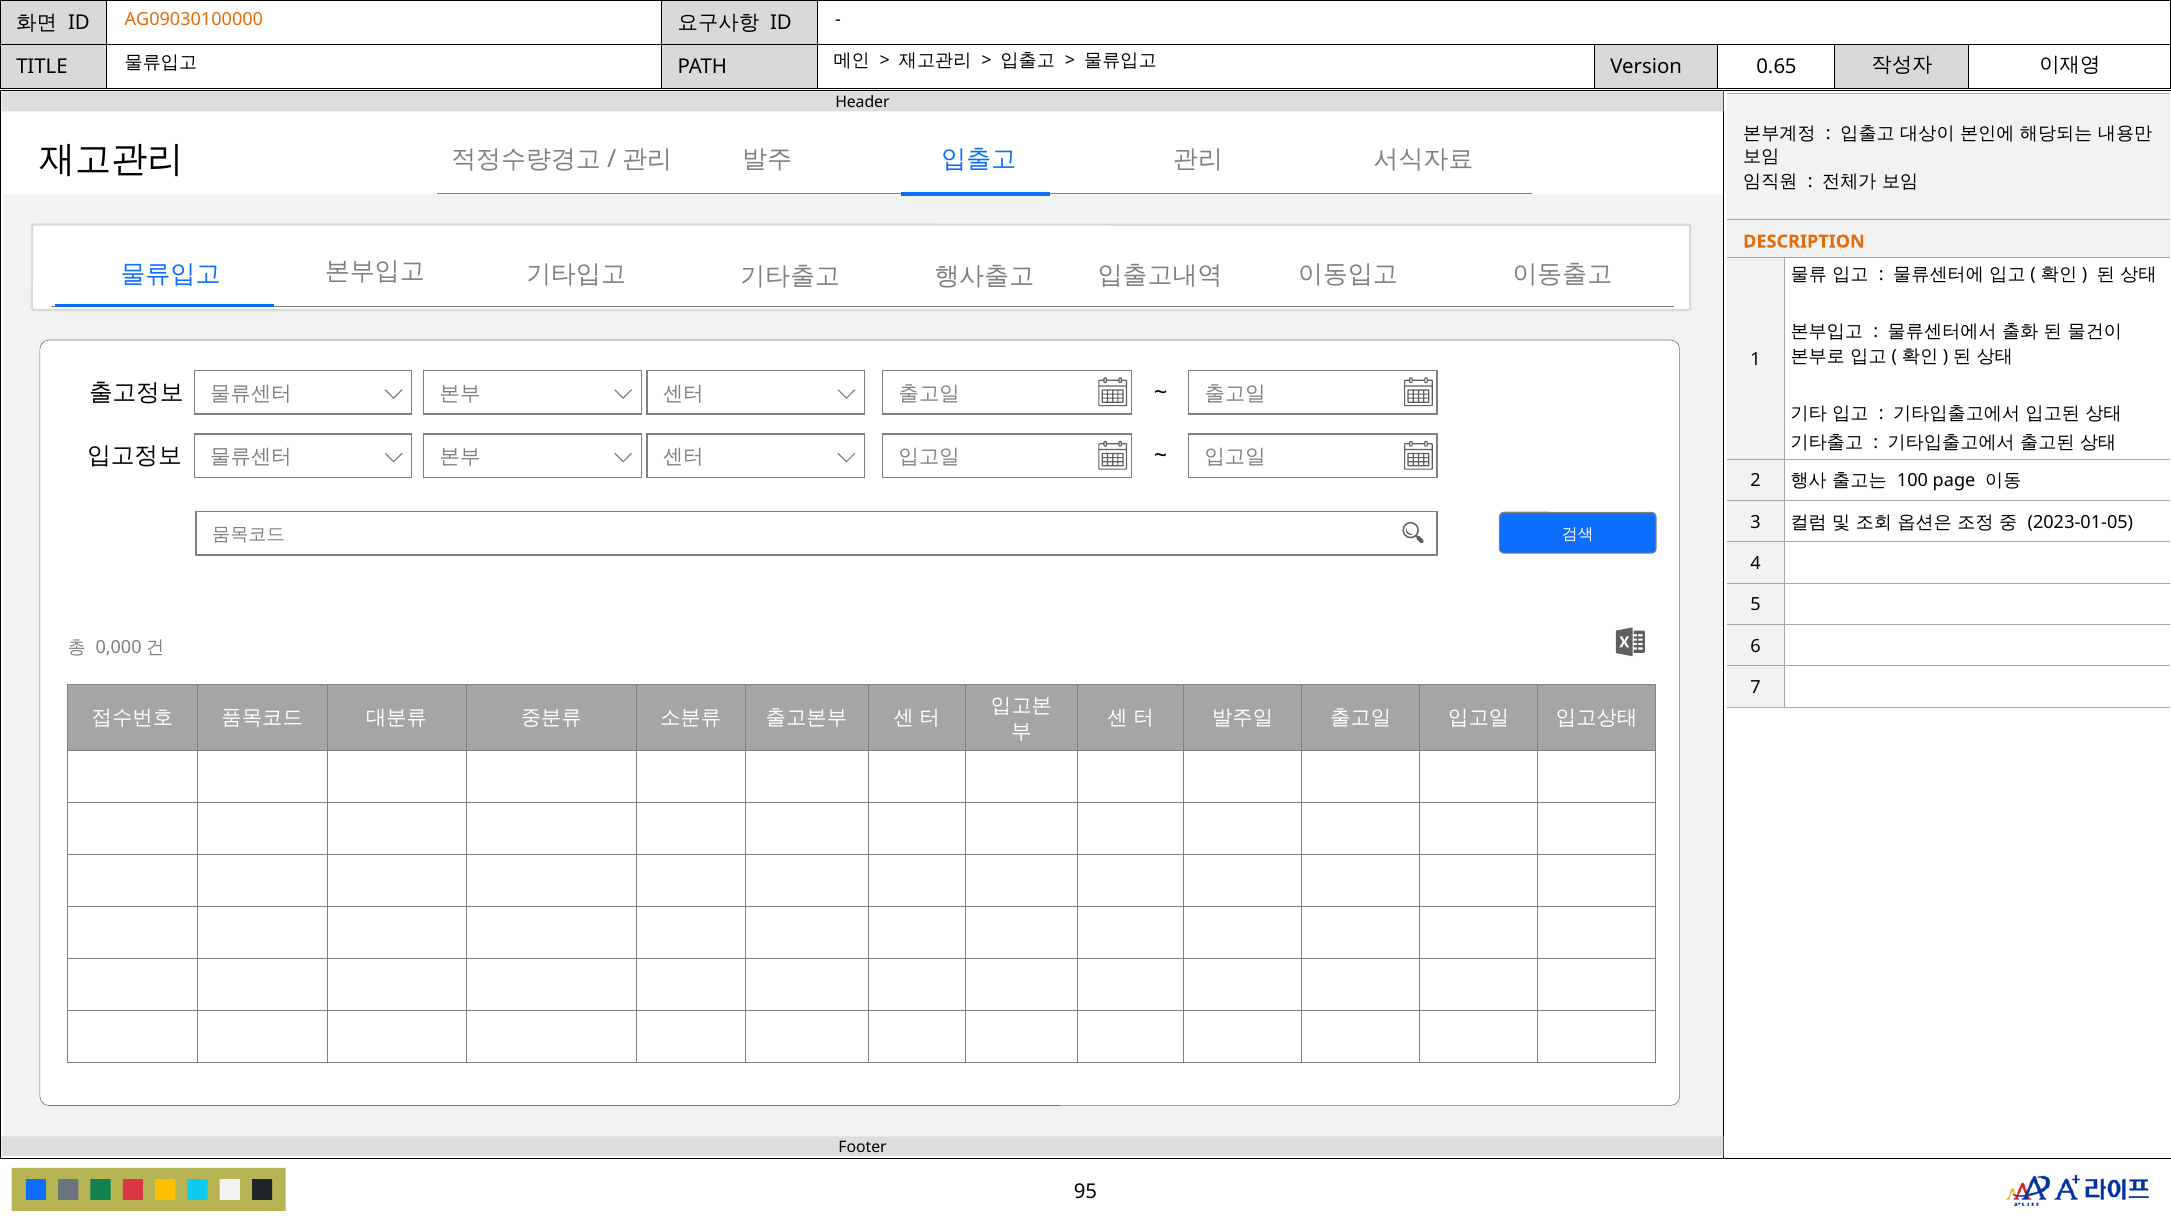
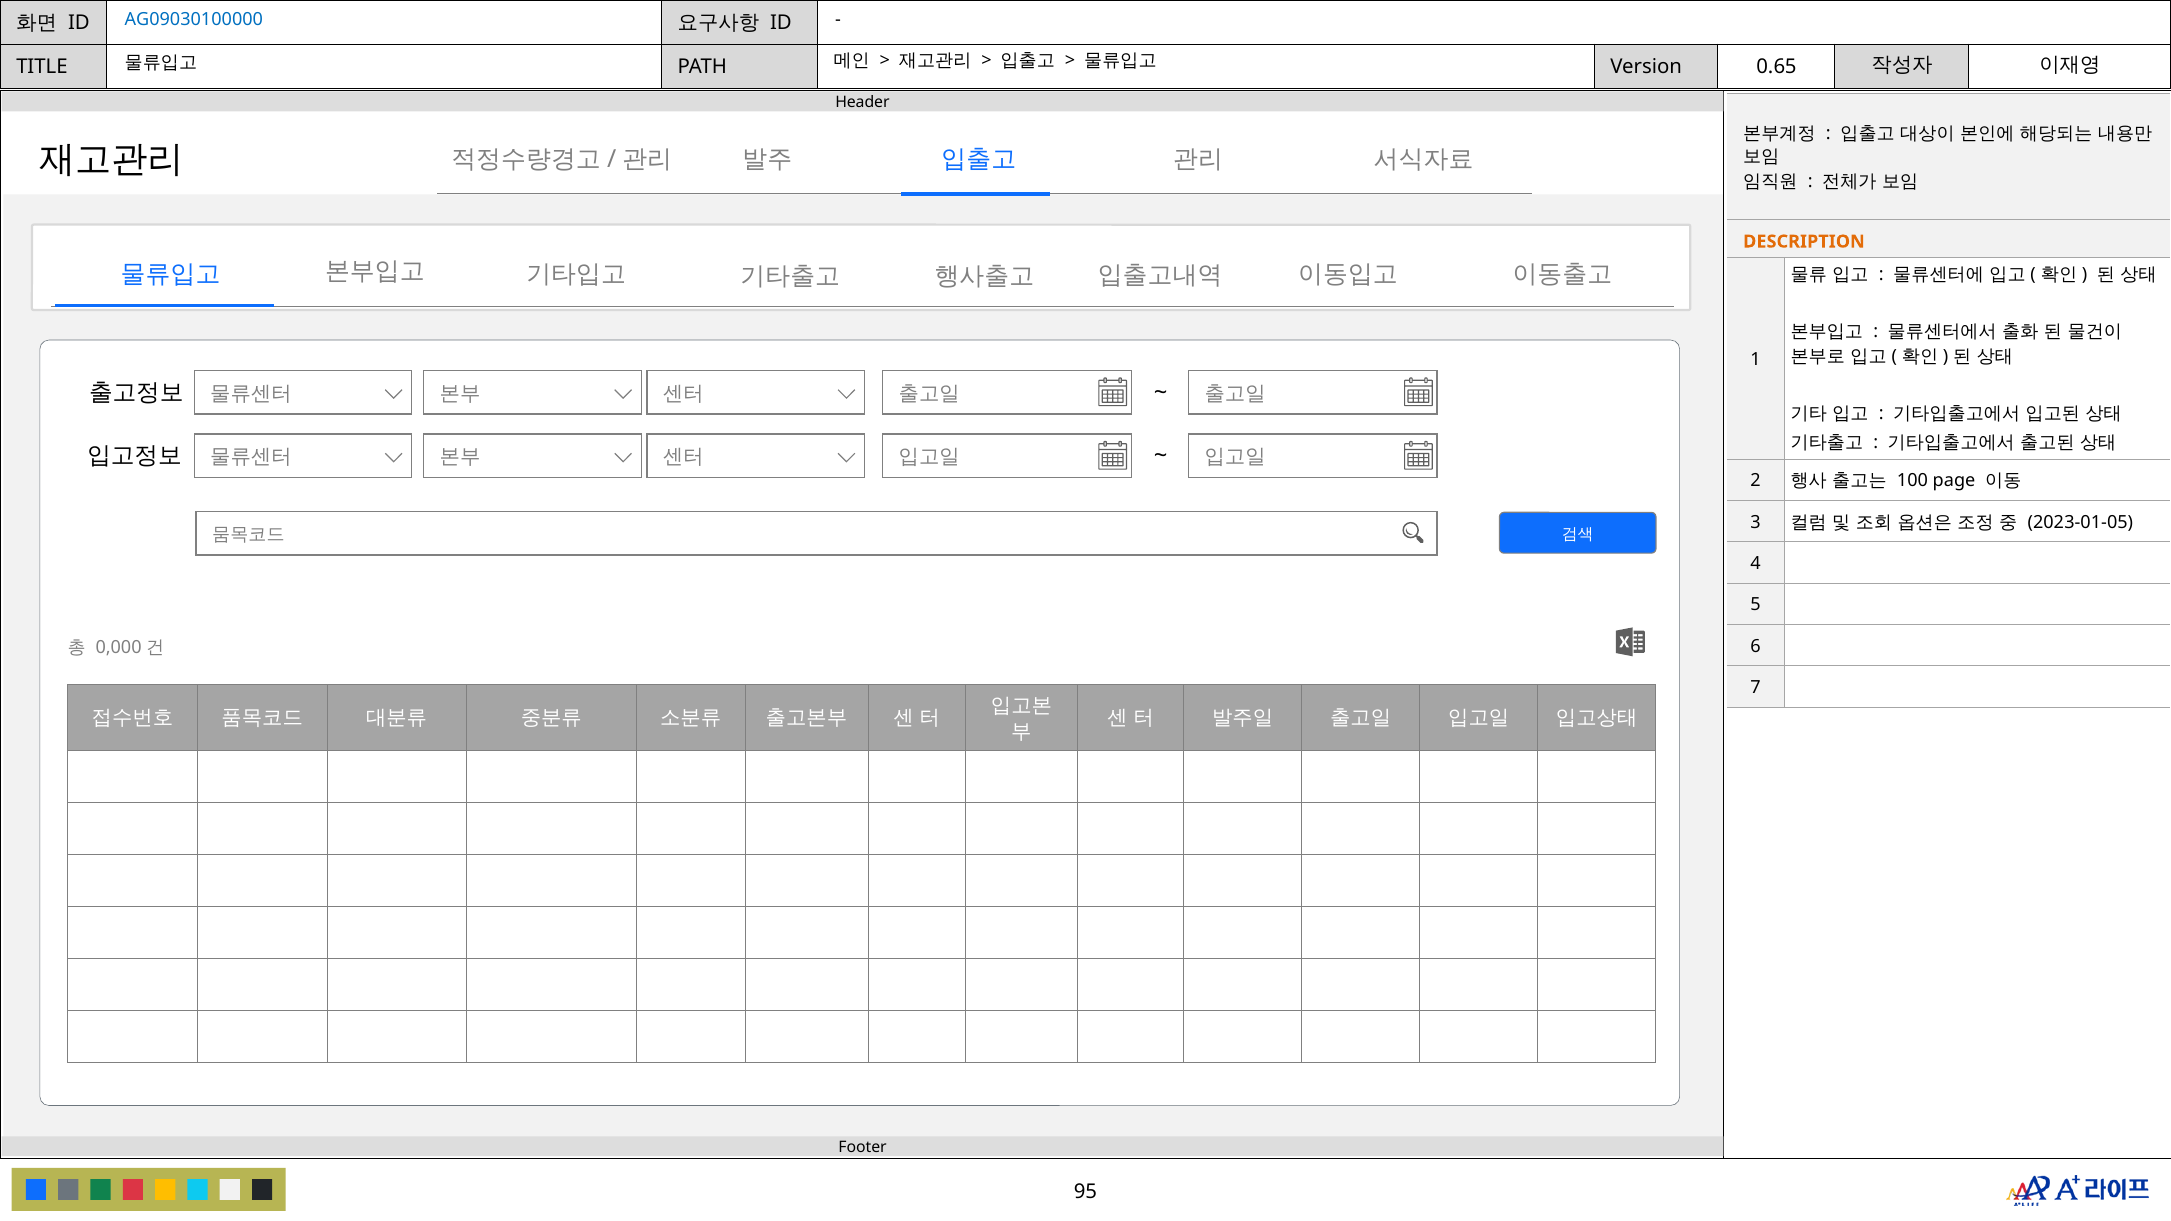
AG09030100000 colour: orange -> blue (194, 19)
